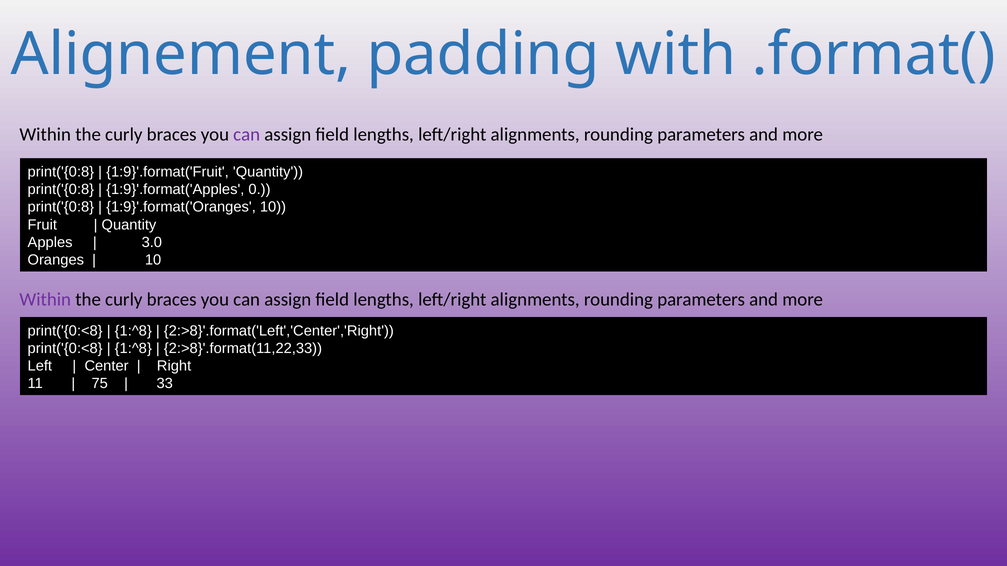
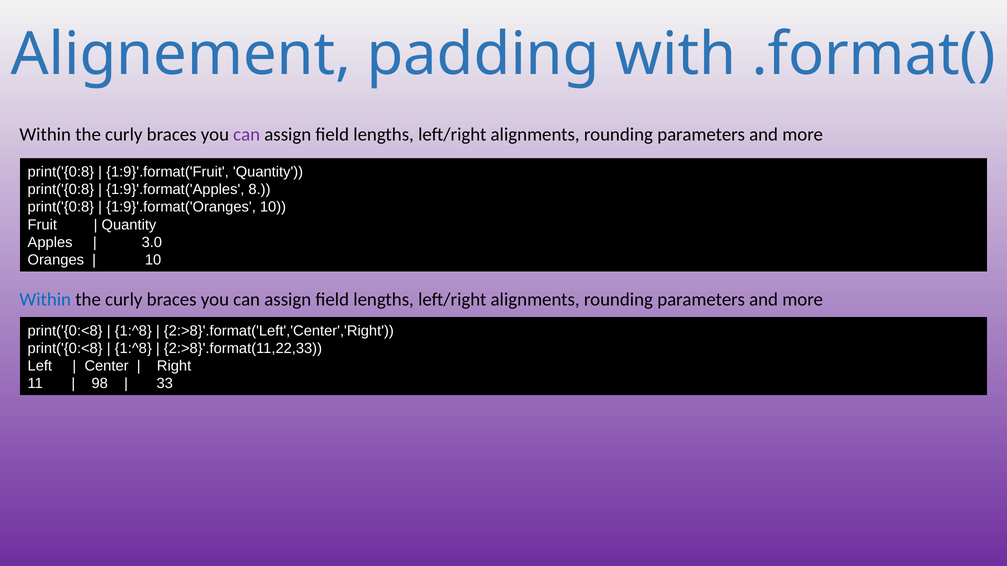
0: 0 -> 8 (259, 190)
Within colour: purple -> blue (45, 300)
75: 75 -> 98 (100, 384)
